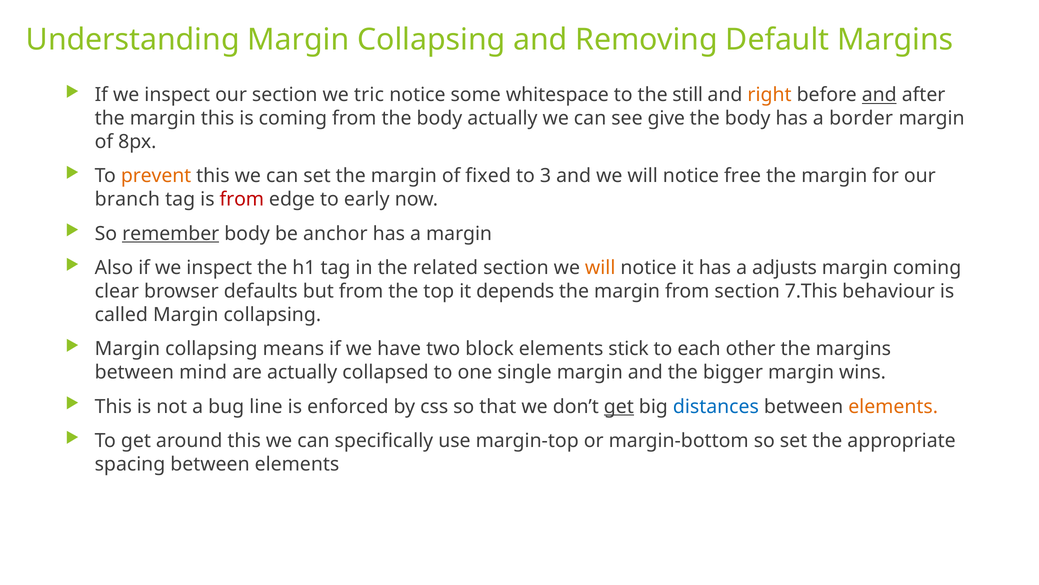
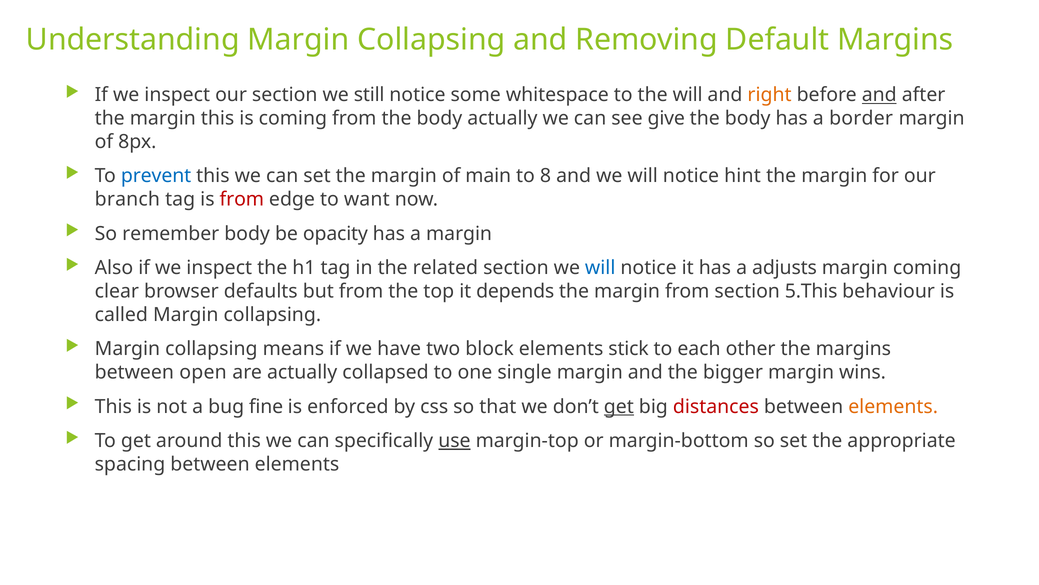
tric: tric -> still (369, 95)
the still: still -> will (688, 95)
prevent colour: orange -> blue (156, 176)
fixed: fixed -> main (488, 176)
3: 3 -> 8 (546, 176)
free: free -> hint (743, 176)
early: early -> want (367, 199)
remember underline: present -> none (171, 233)
anchor: anchor -> opacity (335, 233)
will colour: orange -> blue (600, 268)
7.This: 7.This -> 5.This (811, 291)
mind: mind -> open (203, 372)
line: line -> fine (266, 406)
distances colour: blue -> red (716, 406)
use underline: none -> present (454, 440)
